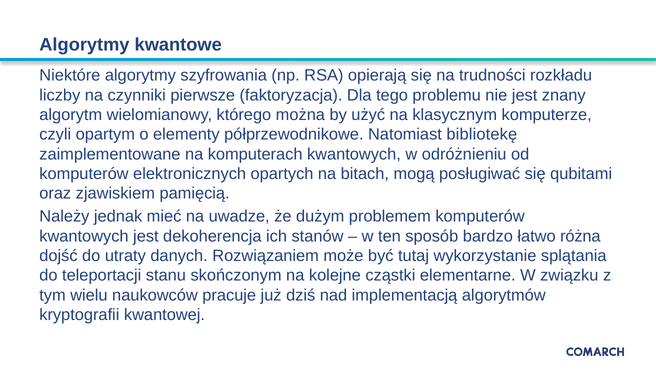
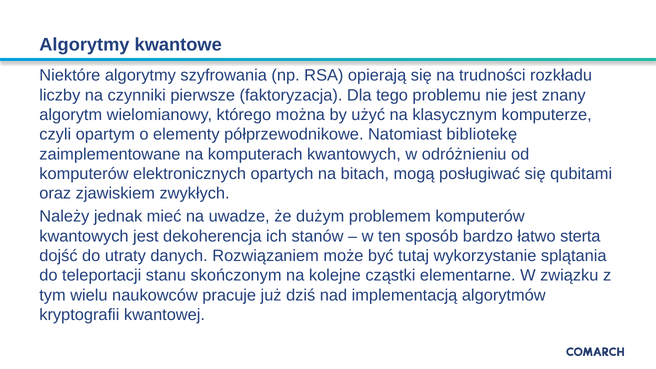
pamięcią: pamięcią -> zwykłych (195, 194)
różna: różna -> sterta (580, 236)
